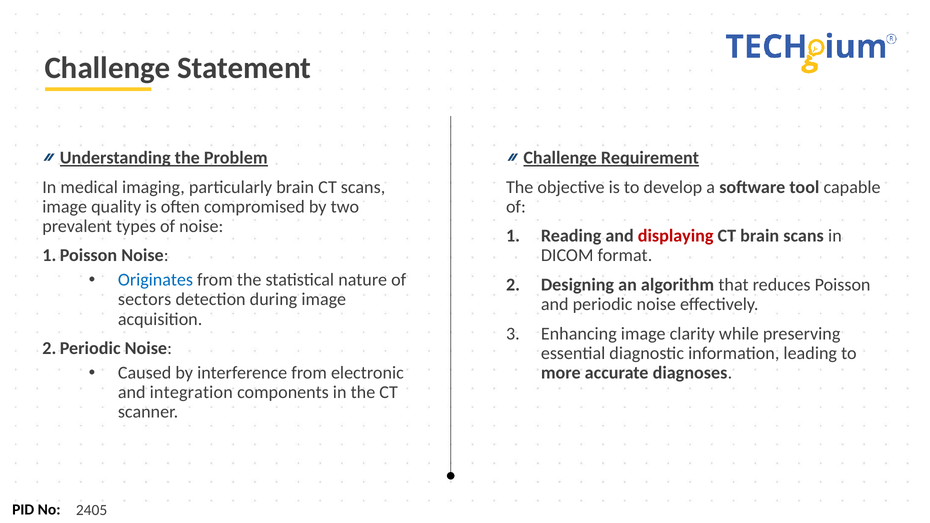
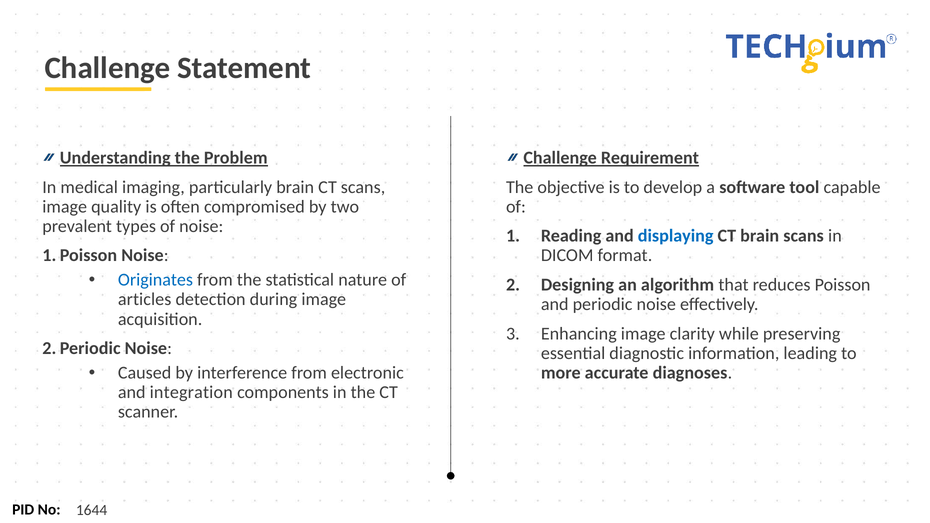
displaying colour: red -> blue (676, 236)
sectors: sectors -> articles (145, 300)
2405: 2405 -> 1644 (92, 510)
